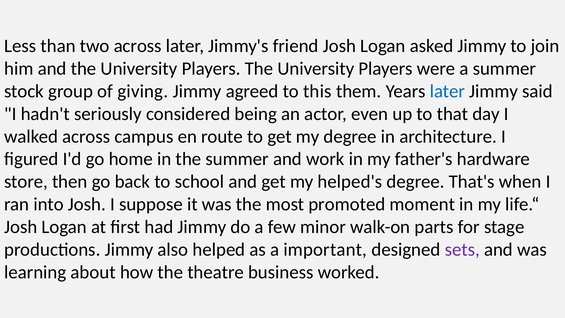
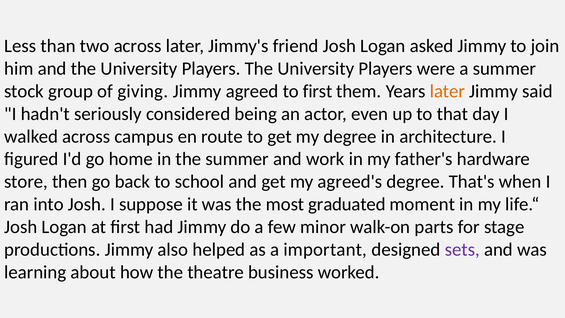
to this: this -> first (318, 91)
later colour: blue -> orange (447, 91)
helped's: helped's -> agreed's (350, 182)
promoted: promoted -> graduated (347, 204)
